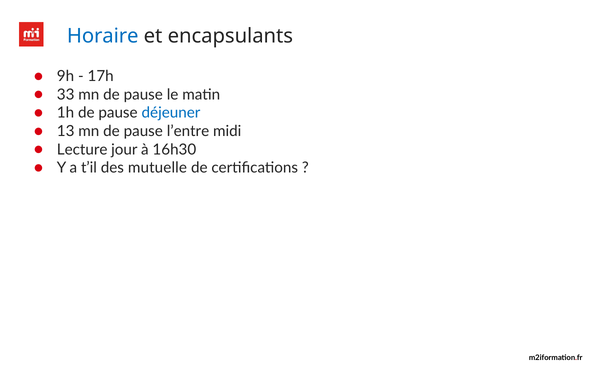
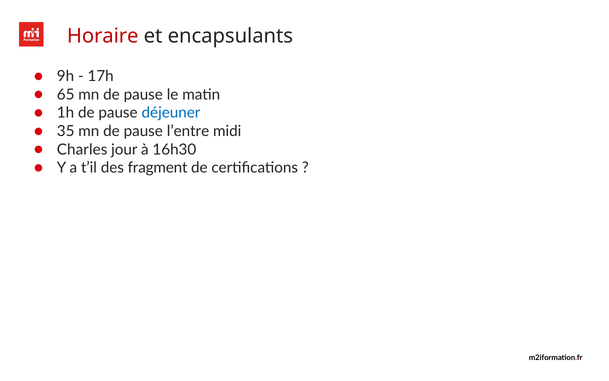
Horaire colour: blue -> red (103, 36)
33: 33 -> 65 (66, 95)
13: 13 -> 35 (66, 131)
Lecture: Lecture -> Charles (82, 149)
mutuelle: mutuelle -> fragment (158, 168)
